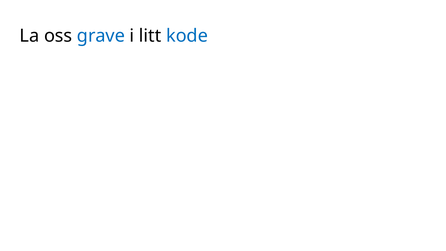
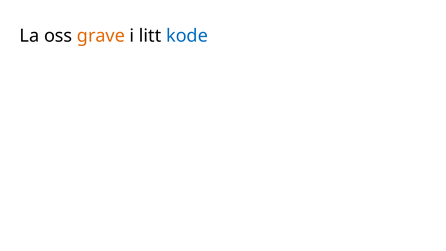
grave colour: blue -> orange (101, 36)
